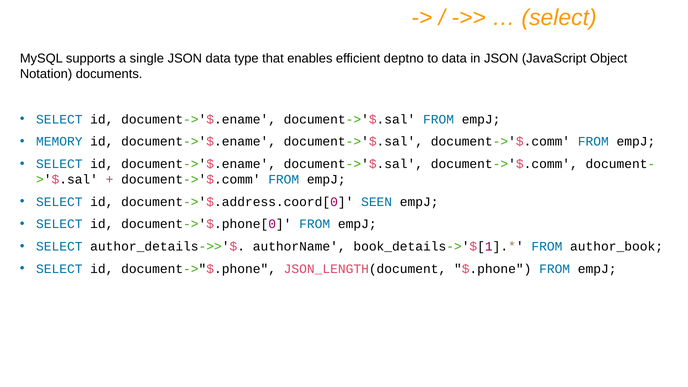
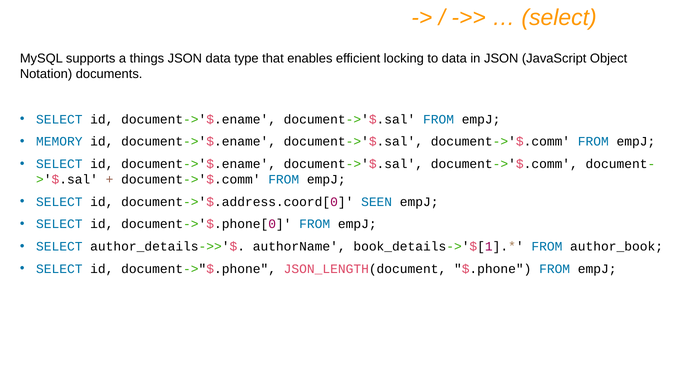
single: single -> things (147, 58)
deptno: deptno -> locking (404, 58)
